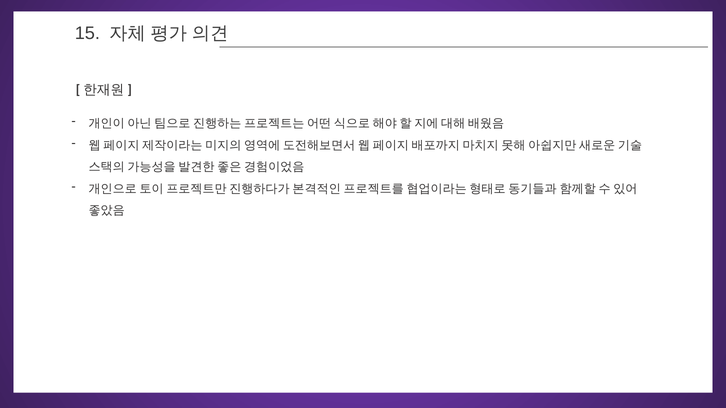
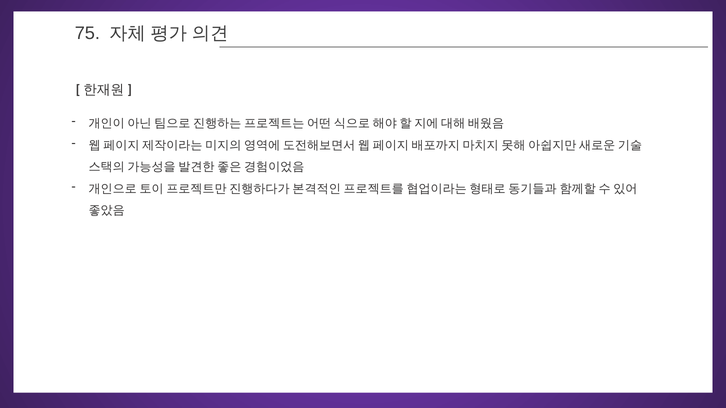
15: 15 -> 75 (87, 34)
